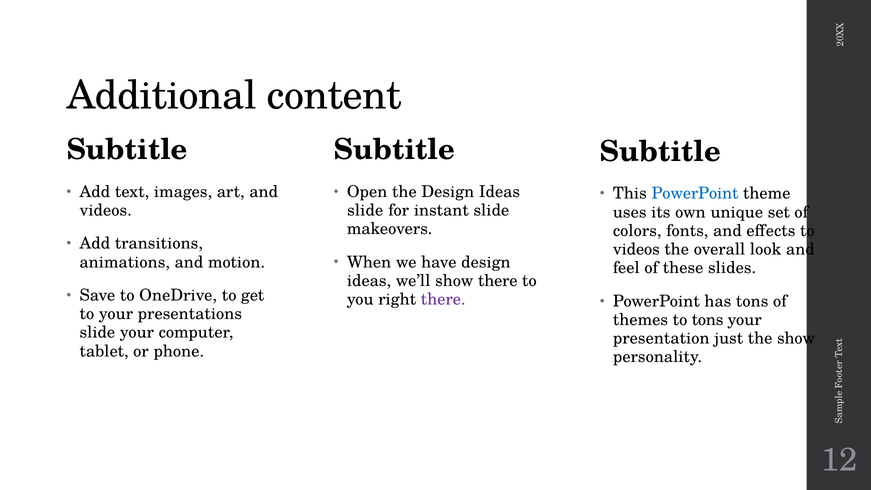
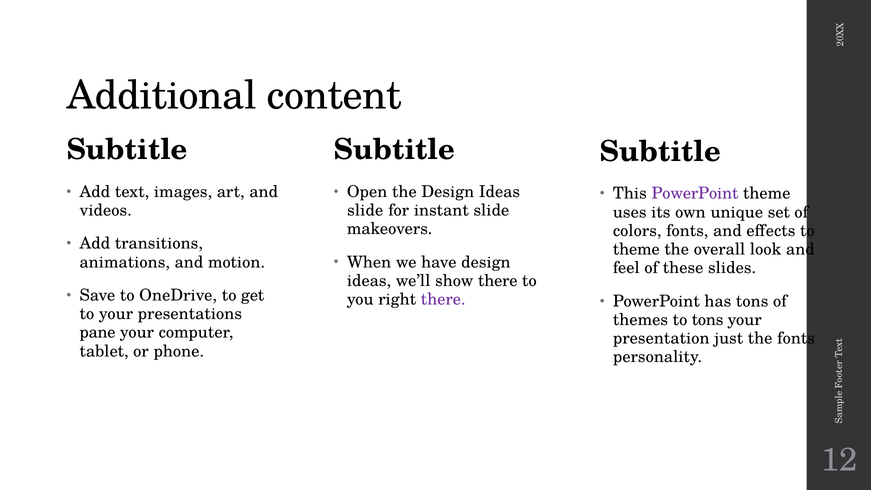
PowerPoint colour: blue -> purple (695, 194)
videos: videos -> theme (636, 249)
slide: slide -> pane (97, 333)
the show: show -> fonts (796, 338)
